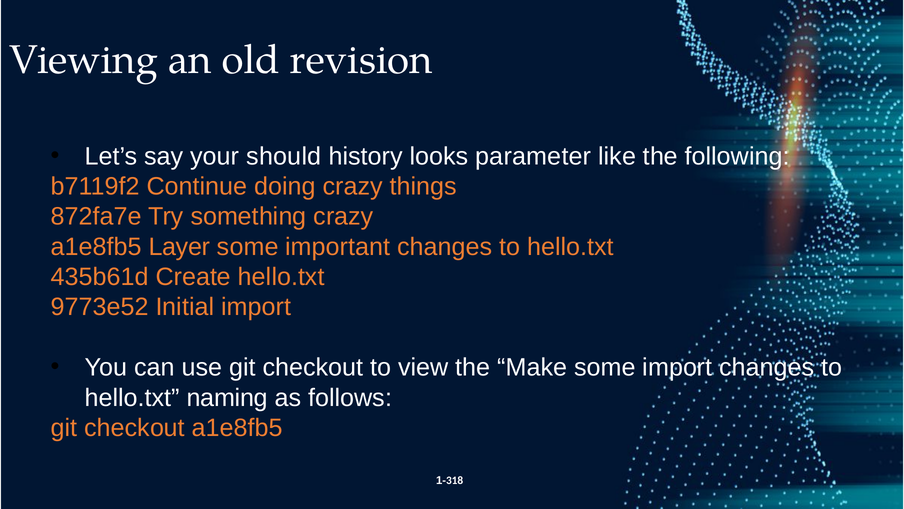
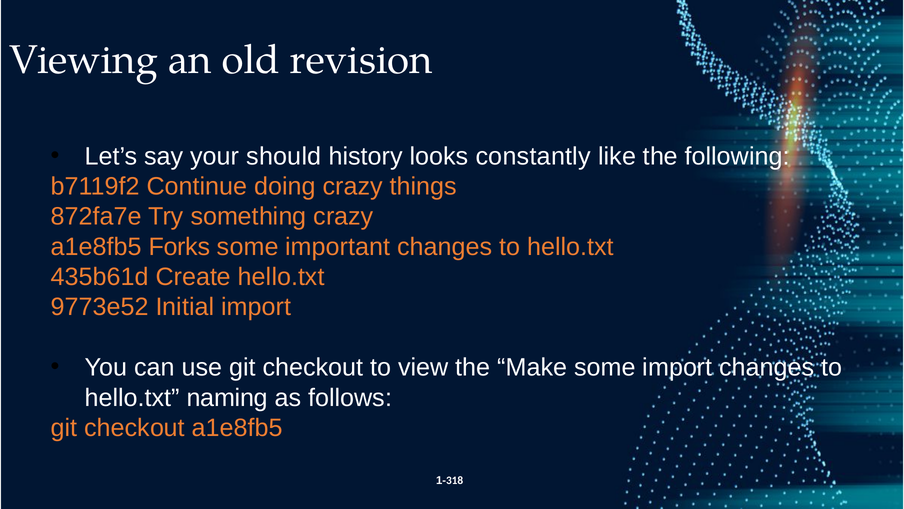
parameter: parameter -> constantly (533, 156)
Layer: Layer -> Forks (179, 247)
